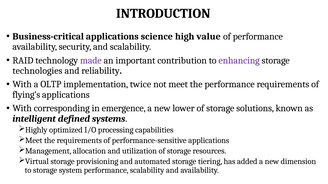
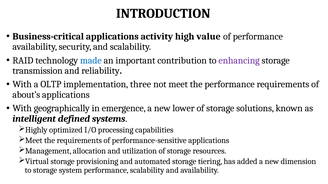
science: science -> activity (157, 36)
made colour: purple -> blue (91, 61)
technologies: technologies -> transmission (38, 71)
twice: twice -> three (141, 85)
flying’s: flying’s -> about’s (26, 95)
corresponding: corresponding -> geographically (62, 109)
